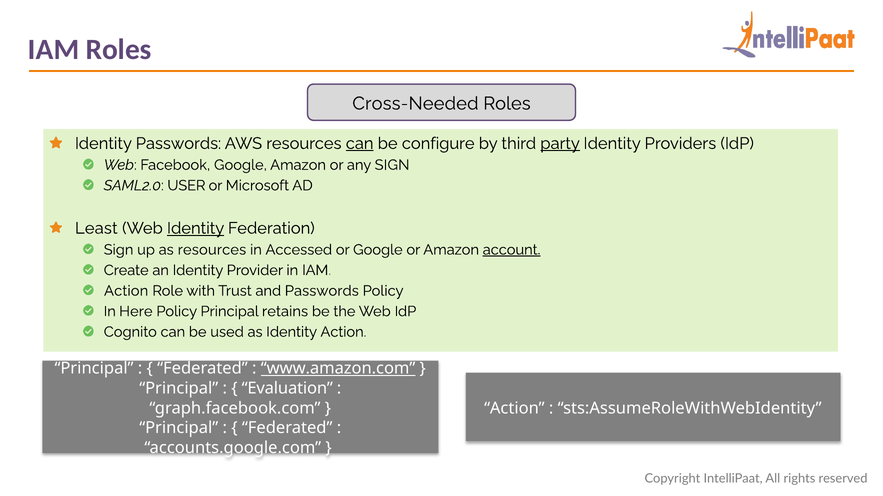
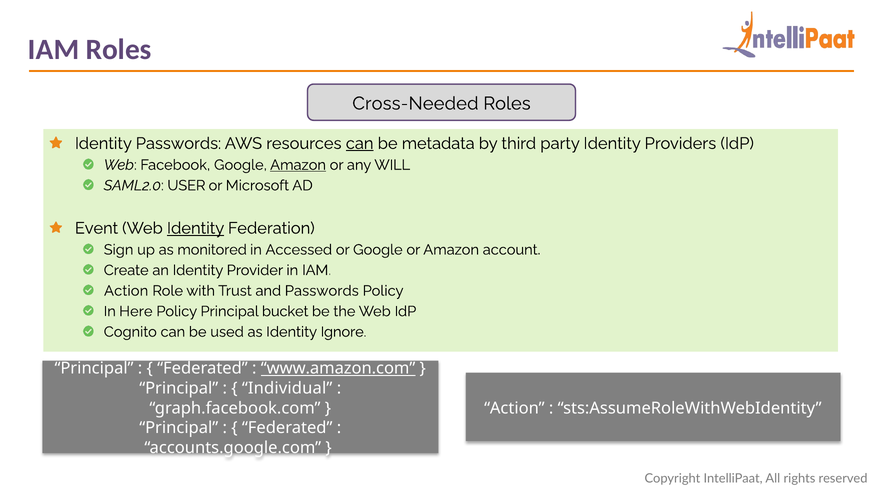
configure: configure -> metadata (438, 144)
party underline: present -> none (560, 144)
Amazon underline: none -> present (298, 165)
any SIGN: SIGN -> WILL (392, 165)
Least: Least -> Event (96, 229)
as resources: resources -> monitored (212, 250)
account underline: present -> none (512, 250)
retains: retains -> bucket (285, 312)
Identity Action: Action -> Ignore (343, 332)
Evaluation: Evaluation -> Individual (287, 389)
